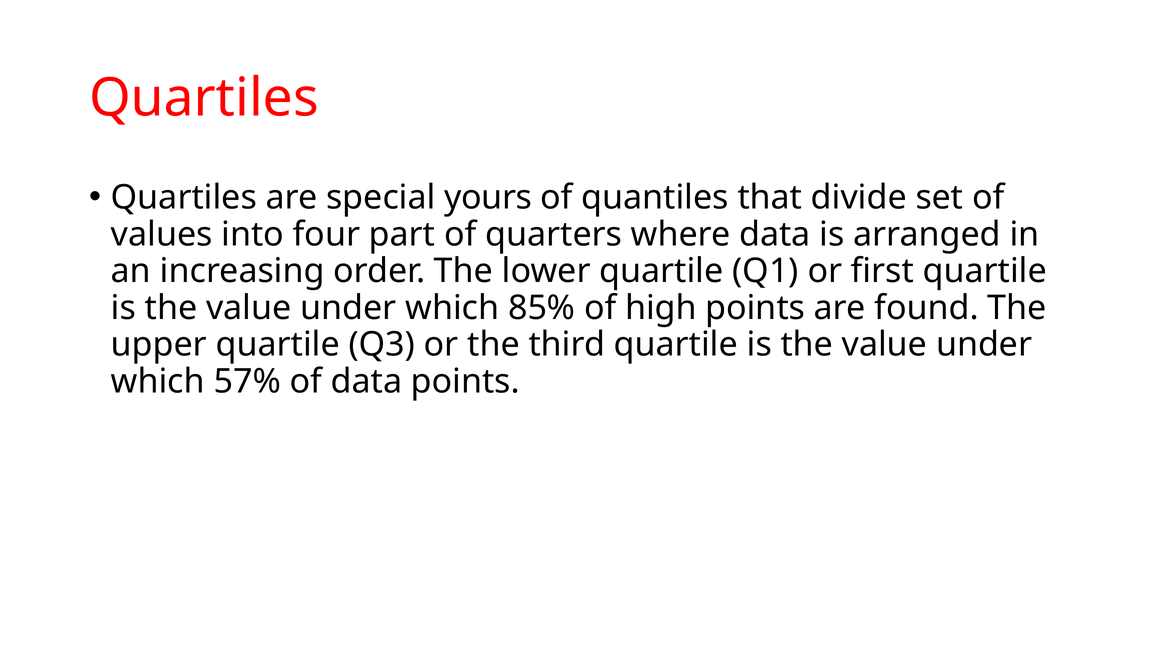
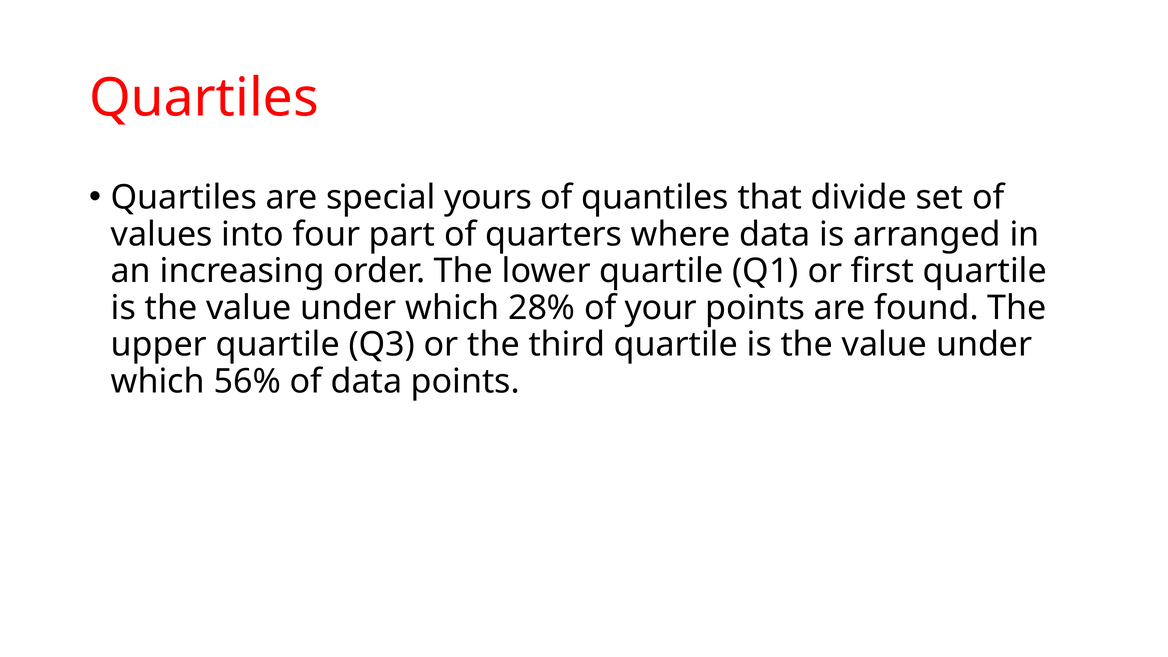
85%: 85% -> 28% (542, 308)
high: high -> your (661, 308)
57%: 57% -> 56% (247, 381)
